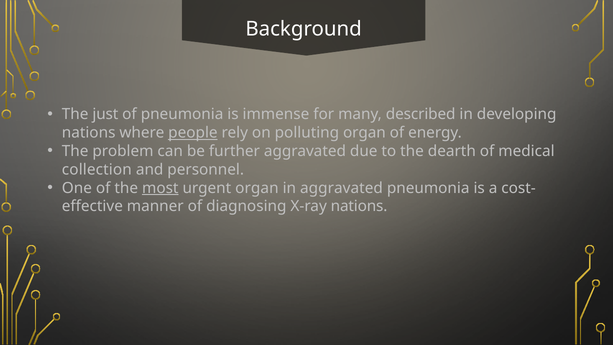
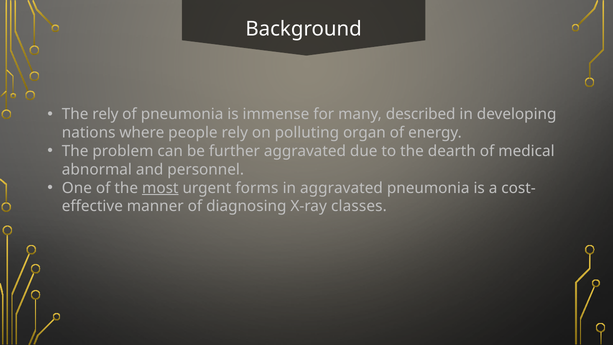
The just: just -> rely (105, 114)
people underline: present -> none (193, 133)
collection: collection -> abnormal (97, 169)
urgent organ: organ -> forms (257, 188)
X-ray nations: nations -> classes (359, 206)
